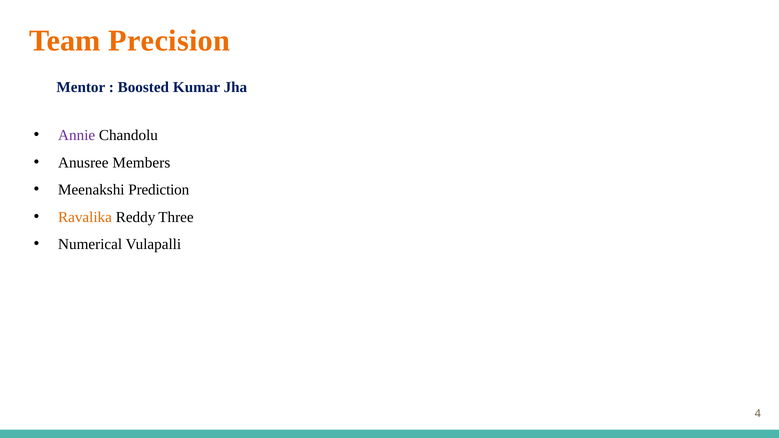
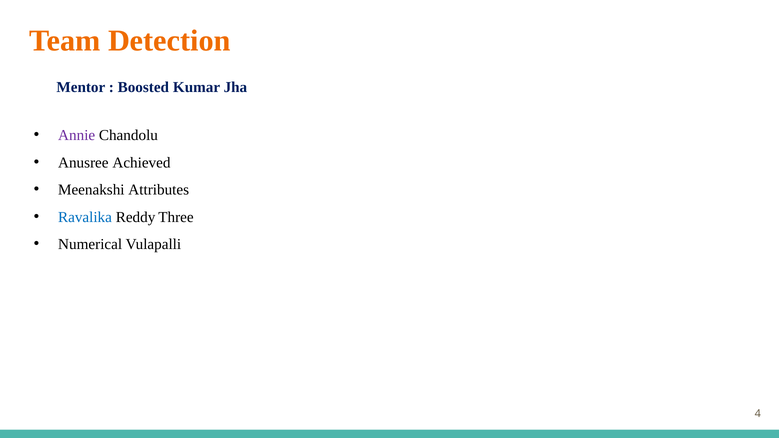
Precision: Precision -> Detection (169, 41)
Members: Members -> Achieved (141, 163)
Prediction: Prediction -> Attributes (159, 190)
Ravalika colour: orange -> blue (85, 217)
